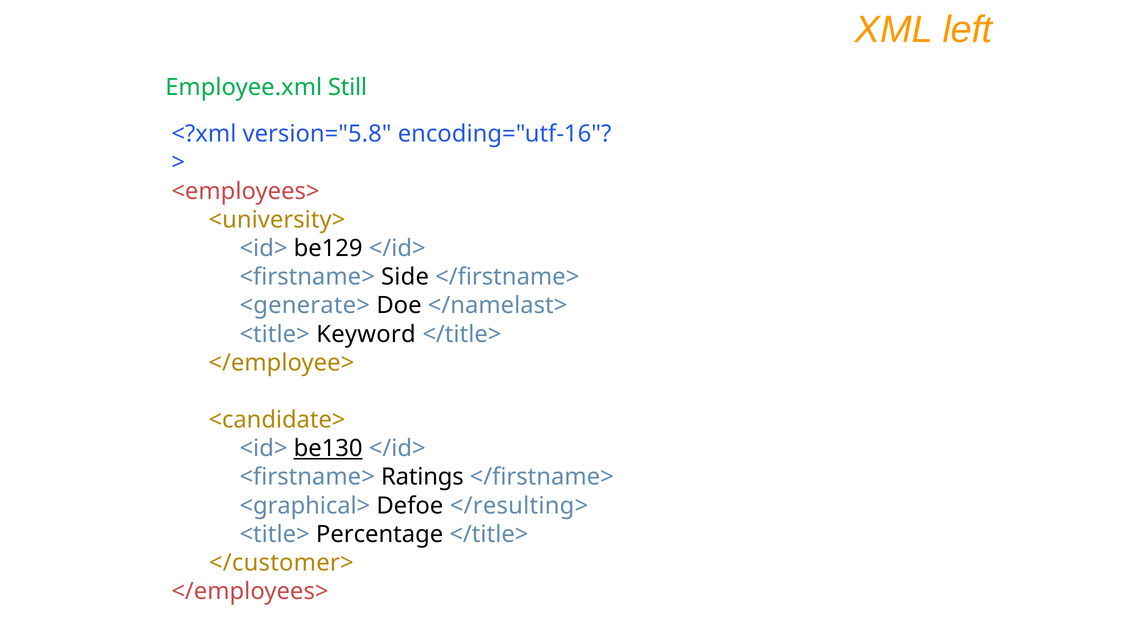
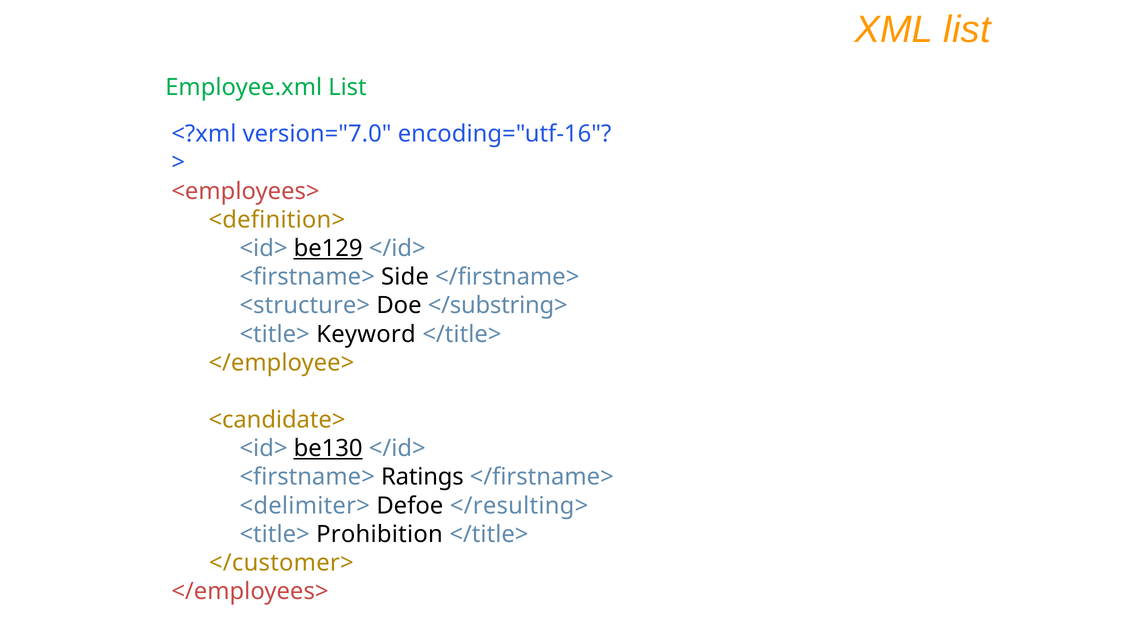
XML left: left -> list (967, 30)
Employee.xml Still: Still -> List (347, 87)
version="5.8: version="5.8 -> version="7.0 (317, 134)
<university>: <university> -> <definition> (277, 220)
be129 underline: none -> present (328, 248)
<generate>: <generate> -> <structure> (305, 306)
</namelast>: </namelast> -> </substring> (498, 306)
<graphical>: <graphical> -> <delimiter> (305, 506)
Percentage: Percentage -> Prohibition (380, 534)
